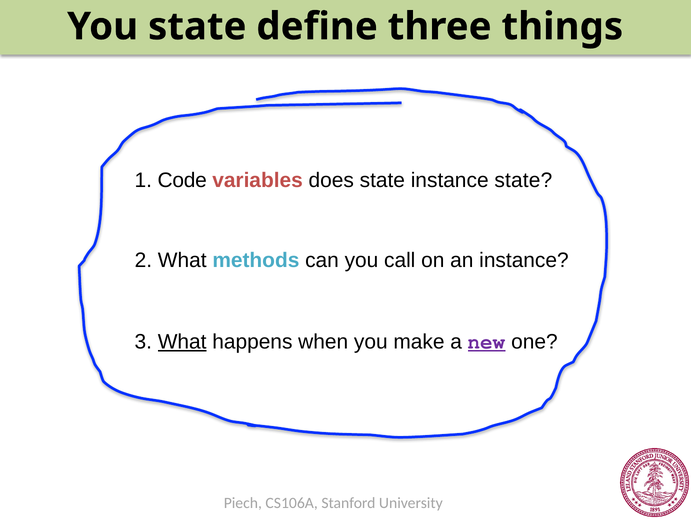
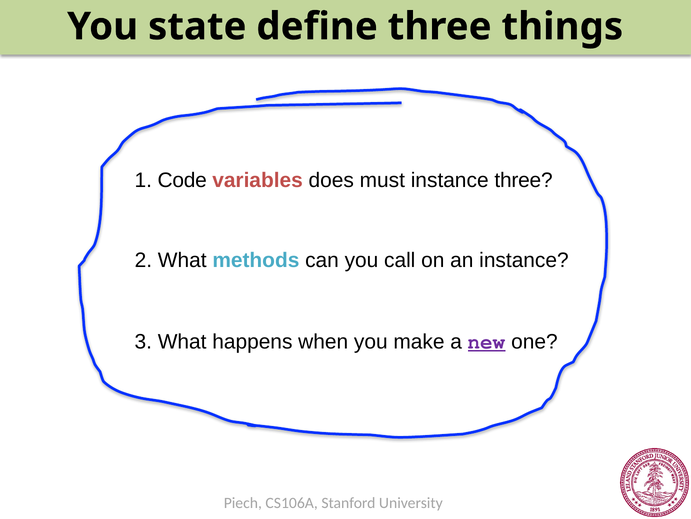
does state: state -> must (382, 180)
instance state: state -> three (524, 180)
What underline: present -> none (182, 341)
